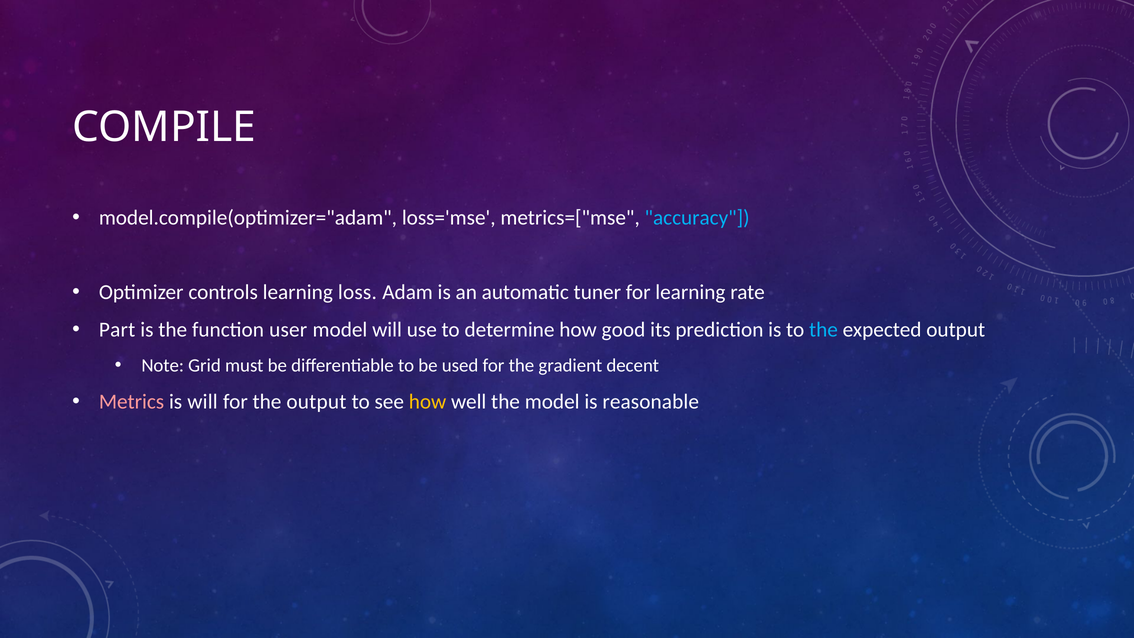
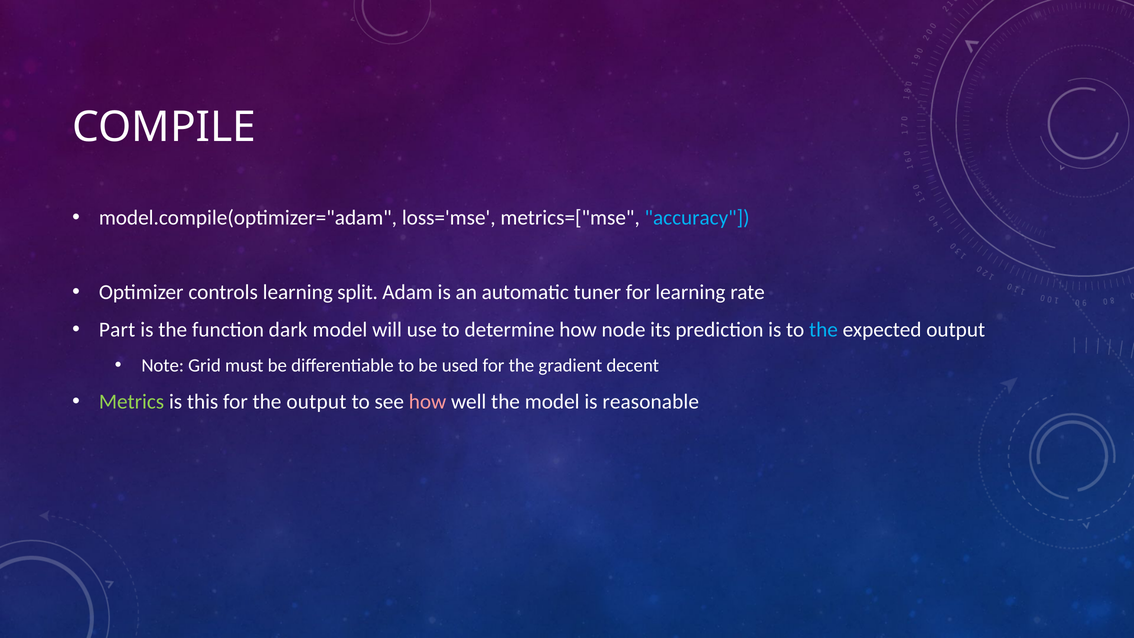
loss: loss -> split (358, 292)
user: user -> dark (288, 330)
good: good -> node (624, 330)
Metrics colour: pink -> light green (132, 402)
is will: will -> this (203, 402)
how colour: yellow -> pink (428, 402)
